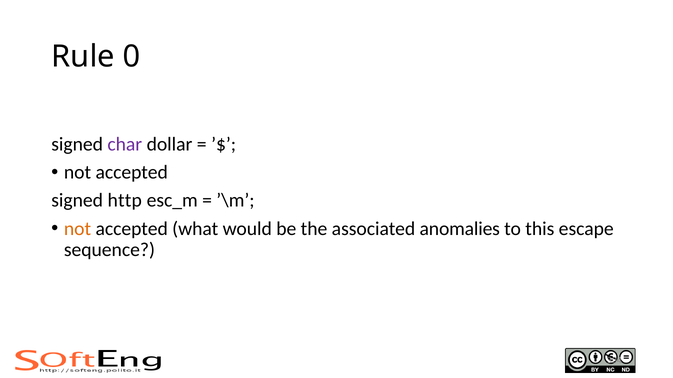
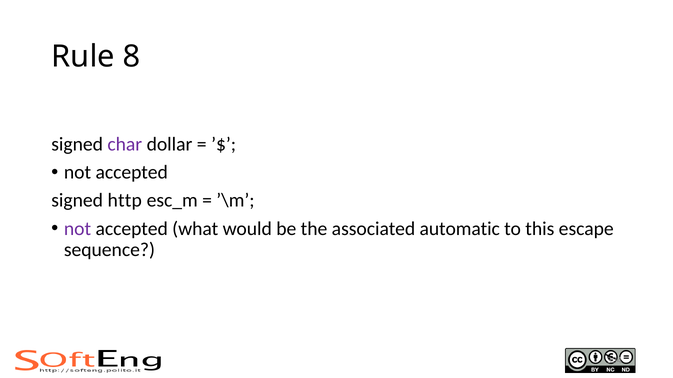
0: 0 -> 8 (132, 57)
not colour: orange -> purple (78, 229)
anomalies: anomalies -> automatic (460, 229)
